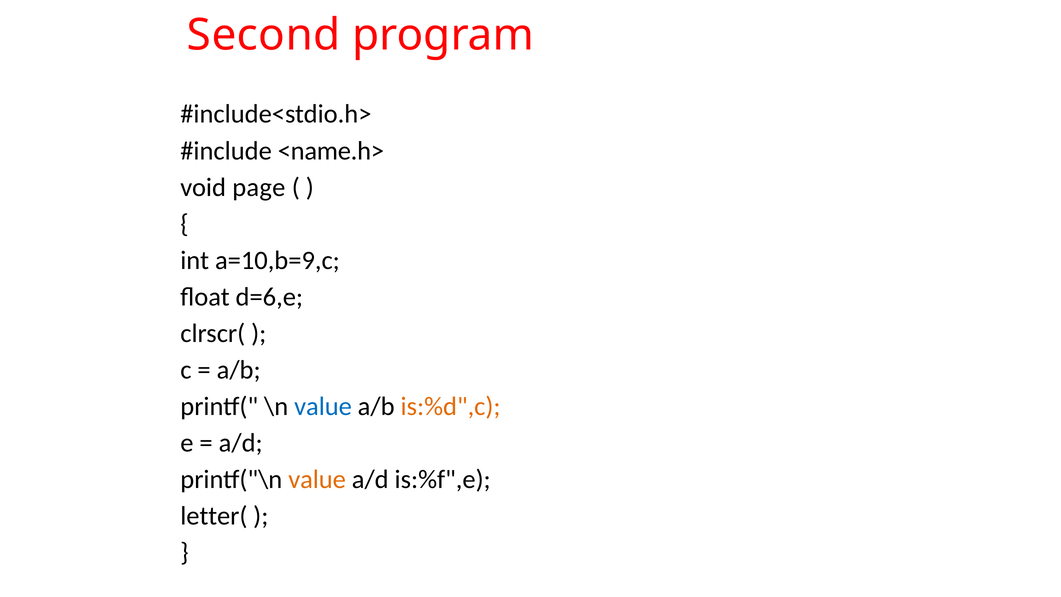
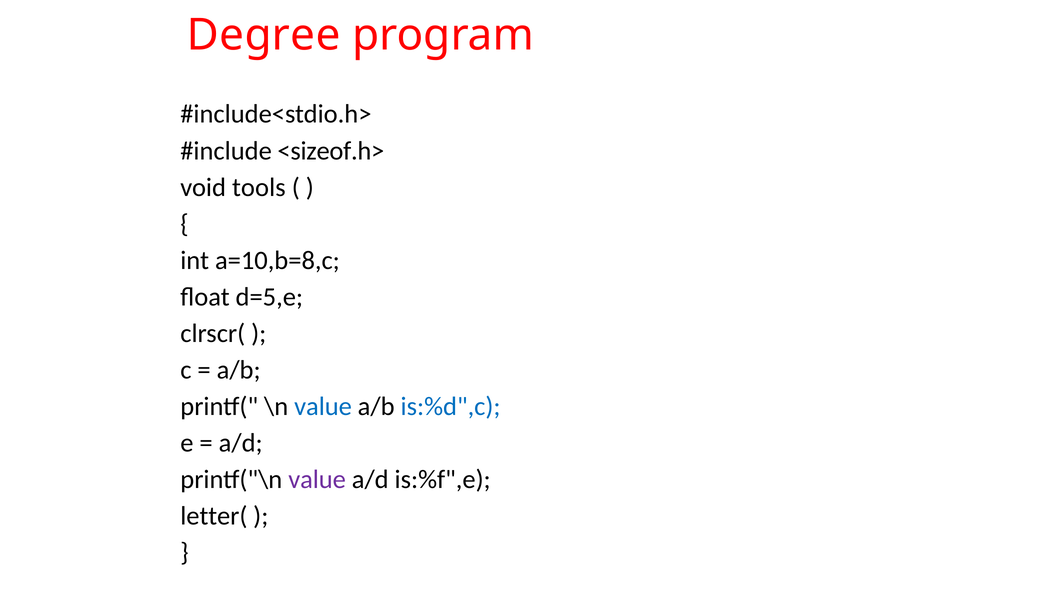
Second: Second -> Degree (264, 35)
<name.h>: <name.h> -> <sizeof.h> (331, 151)
page: page -> tools (259, 187)
a=10,b=9,c: a=10,b=9,c -> a=10,b=8,c (277, 260)
d=6,e: d=6,e -> d=5,e (269, 297)
is:%d",c colour: orange -> blue (451, 406)
value colour: orange -> purple (317, 479)
